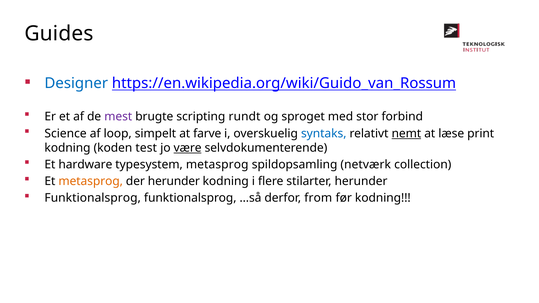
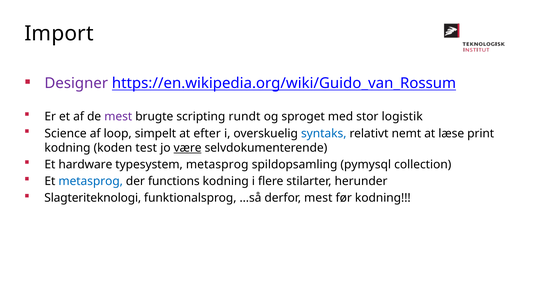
Guides: Guides -> Import (59, 34)
Designer colour: blue -> purple (76, 83)
forbind: forbind -> logistik (402, 117)
farve: farve -> efter (207, 134)
nemt underline: present -> none (406, 134)
netværk: netværk -> pymysql (366, 165)
metasprog colour: orange -> blue (91, 181)
der herunder: herunder -> functions (174, 181)
Funktionalsprog: Funktionalsprog -> Slagteriteknologi (93, 198)
derfor from: from -> mest (318, 198)
